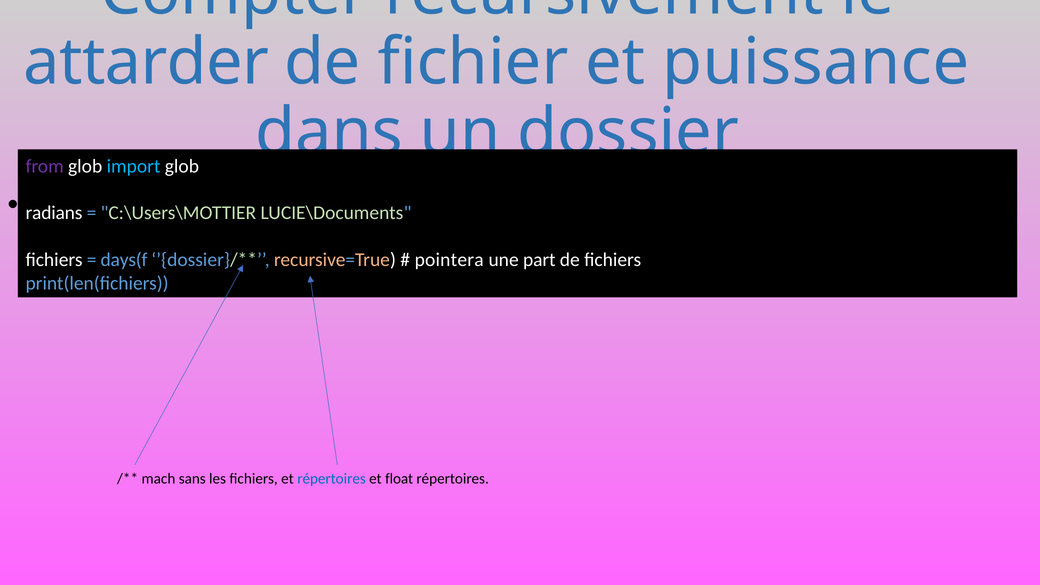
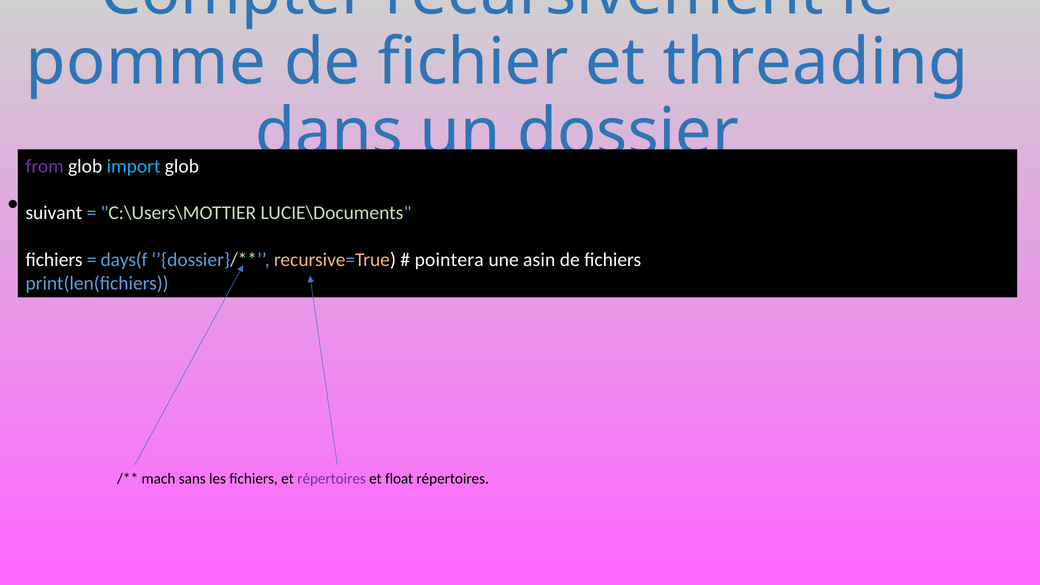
attarder: attarder -> pomme (146, 62)
puissance: puissance -> threading (816, 62)
radians: radians -> suivant (54, 213)
part: part -> asin (539, 260)
répertoires colour: blue -> purple (332, 479)
